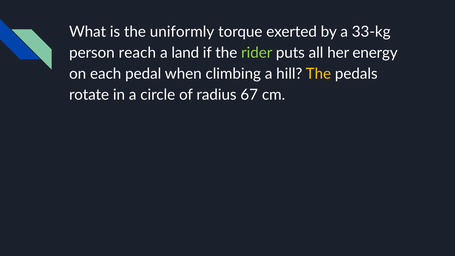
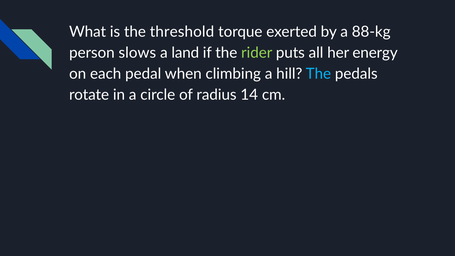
uniformly: uniformly -> threshold (182, 32)
33-kg: 33-kg -> 88-kg (371, 32)
reach: reach -> slows (137, 53)
The colour: yellow -> light blue (318, 74)
67: 67 -> 14 (249, 95)
